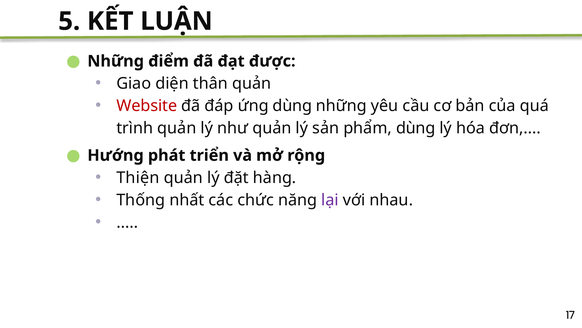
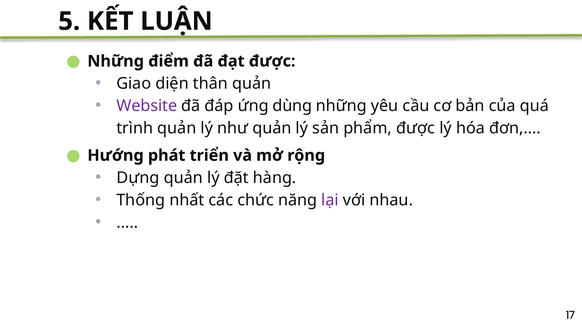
Website colour: red -> purple (147, 106)
phẩm dùng: dùng -> được (416, 128)
Thiện: Thiện -> Dựng (138, 177)
